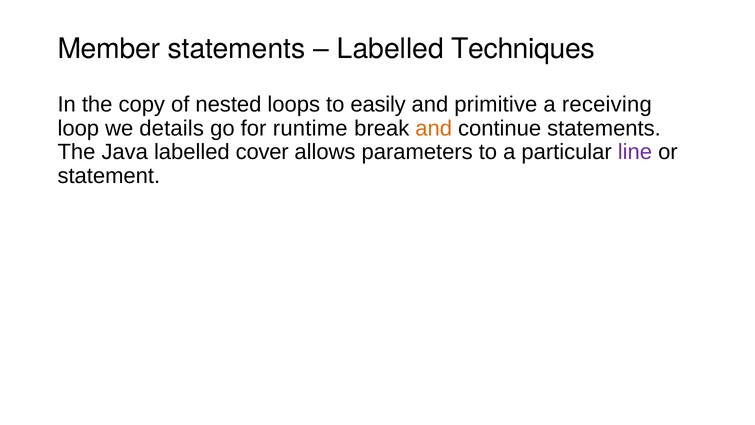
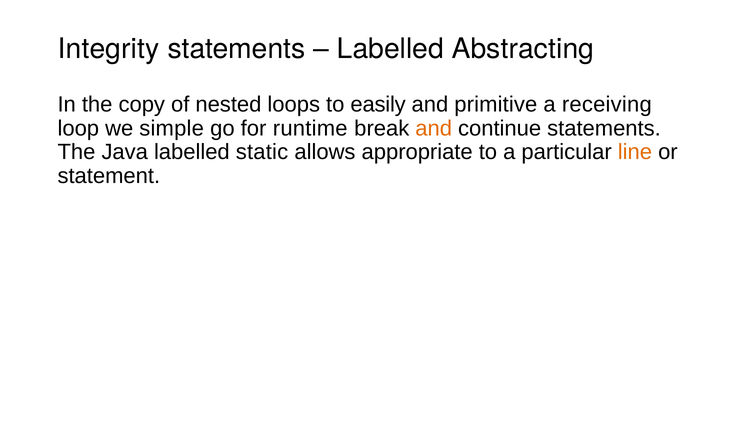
Member: Member -> Integrity (109, 49)
Techniques: Techniques -> Abstracting (523, 49)
details: details -> simple (172, 128)
cover: cover -> static (262, 152)
parameters: parameters -> appropriate (417, 152)
line colour: purple -> orange (635, 152)
